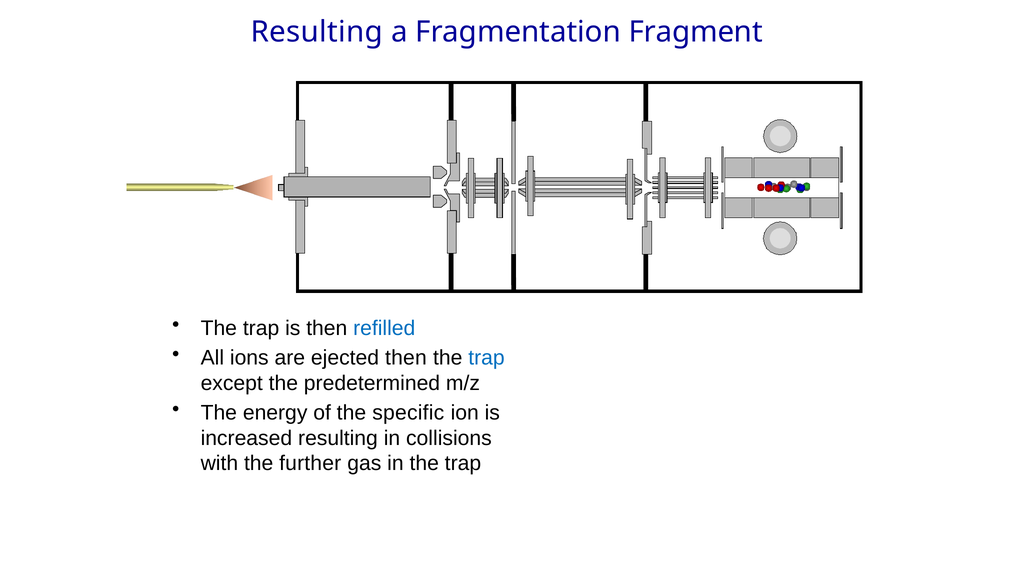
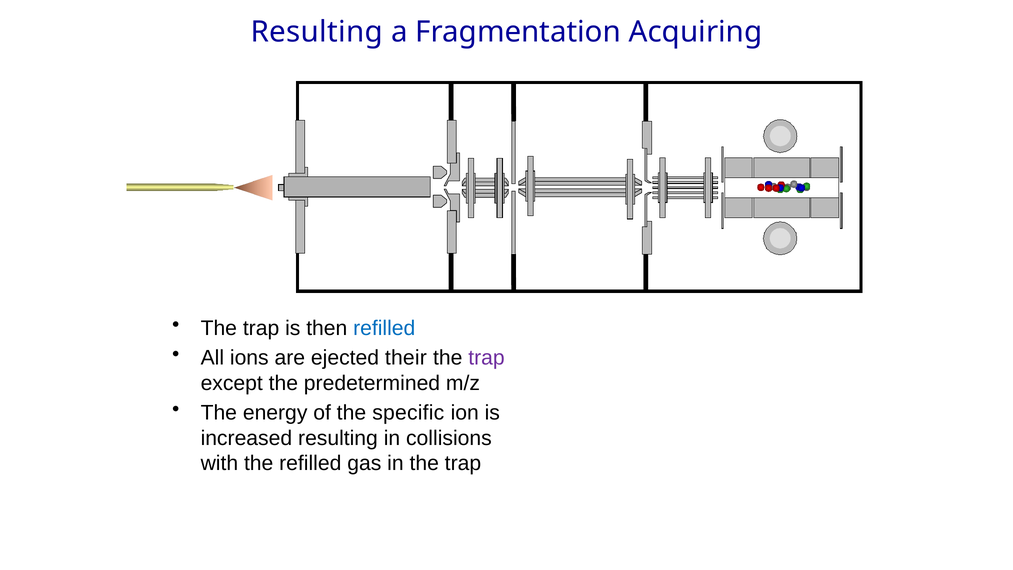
Fragment: Fragment -> Acquiring (696, 32)
ejected then: then -> their (406, 358)
trap colour: blue -> purple (486, 358)
the further: further -> refilled (310, 463)
